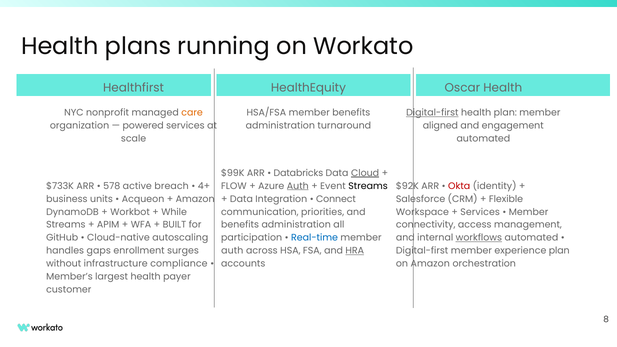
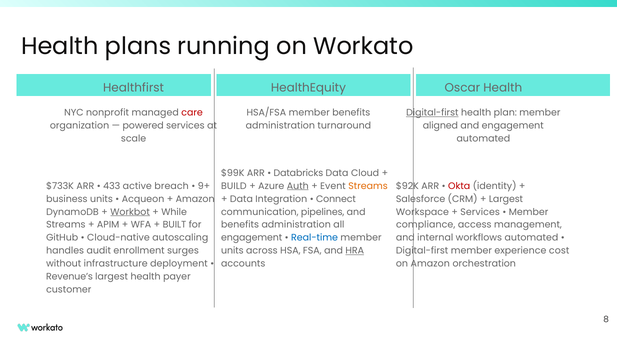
care colour: orange -> red (192, 113)
Cloud underline: present -> none (365, 173)
578: 578 -> 433 (112, 186)
4+: 4+ -> 9+ (204, 186)
FLOW: FLOW -> BUILD (234, 186)
Streams colour: black -> orange (368, 186)
Flexible: Flexible -> Largest (506, 199)
Workbot underline: none -> present (130, 212)
priorities: priorities -> pipelines (323, 212)
connectivity: connectivity -> compliance (426, 225)
participation: participation -> engagement (252, 238)
workflows underline: present -> none (479, 238)
gaps: gaps -> audit (99, 251)
auth: auth -> units (232, 251)
experience plan: plan -> cost (559, 251)
compliance: compliance -> deployment (179, 264)
Member’s: Member’s -> Revenue’s (69, 277)
